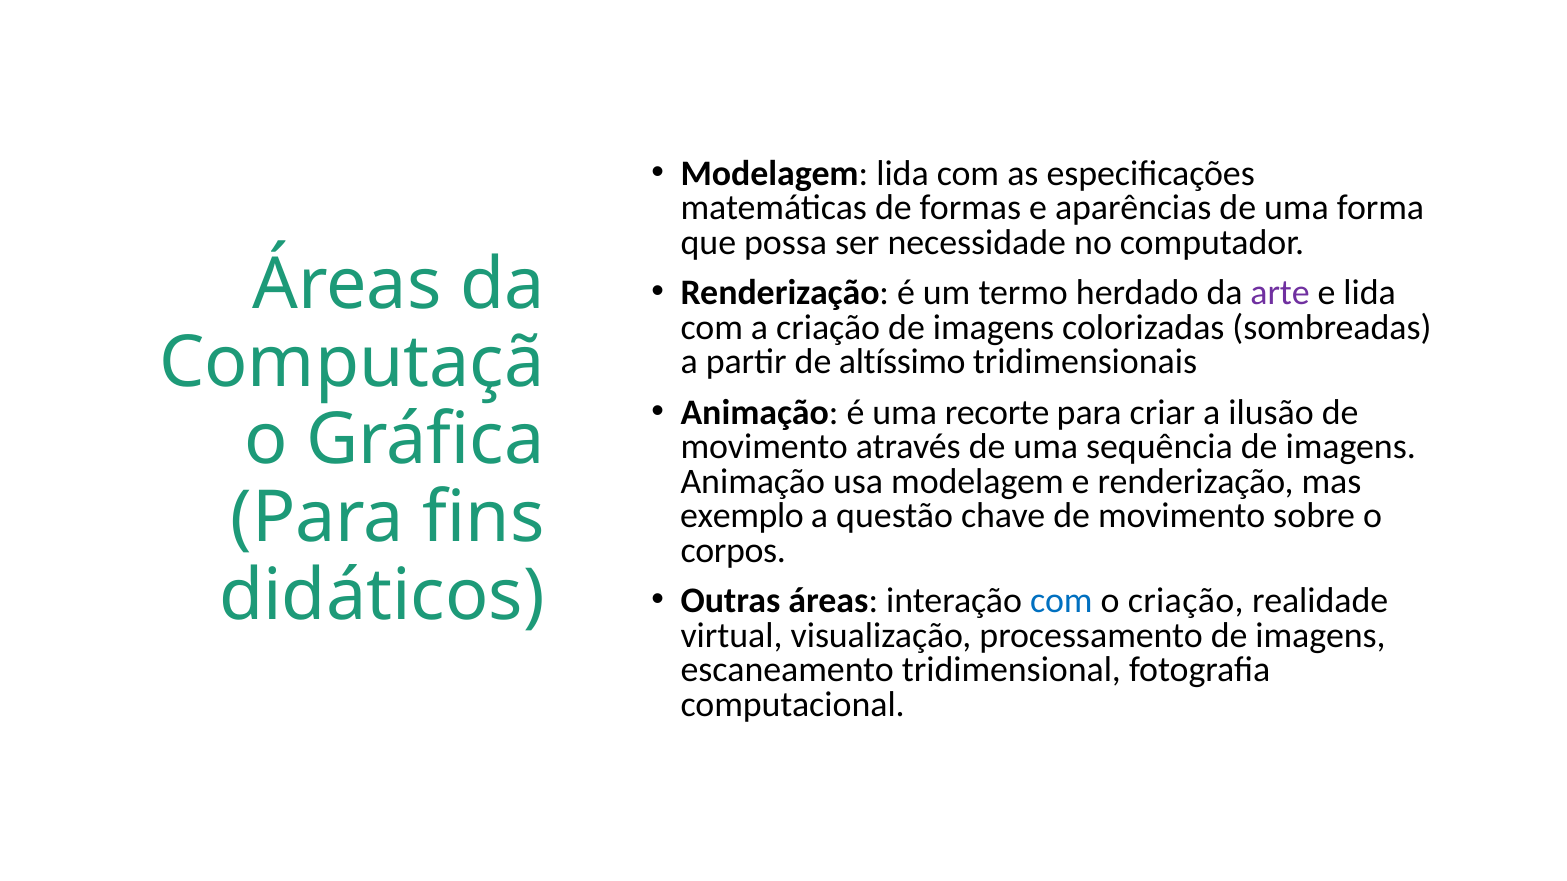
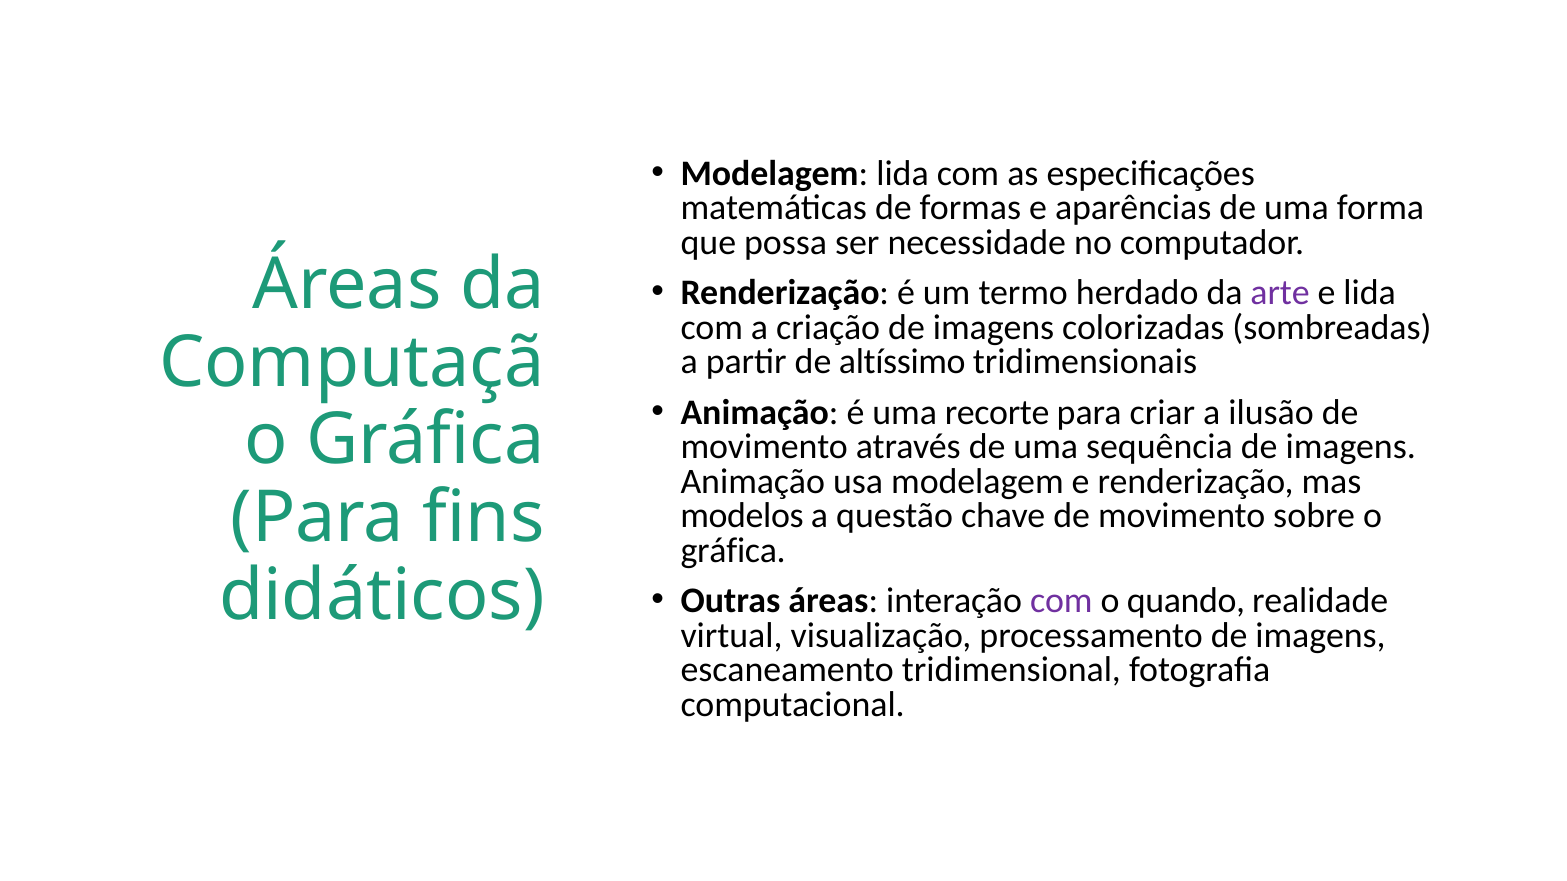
exemplo: exemplo -> modelos (742, 516)
corpos: corpos -> gráfica (733, 551)
com colour: blue -> purple (1061, 601)
o criação: criação -> quando (1186, 601)
